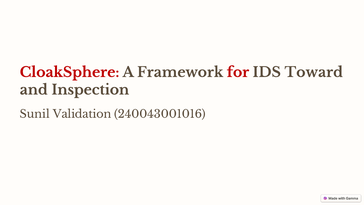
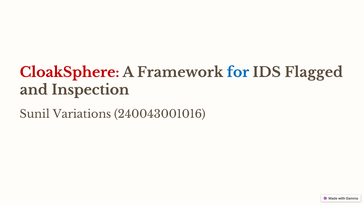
for colour: red -> blue (238, 72)
Toward: Toward -> Flagged (314, 72)
Validation: Validation -> Variations (82, 114)
